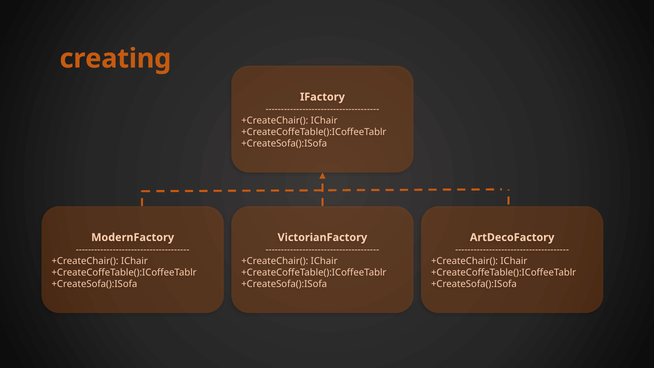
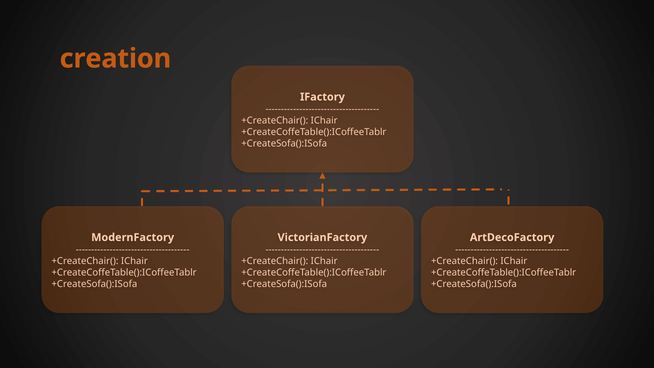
creating: creating -> creation (115, 59)
